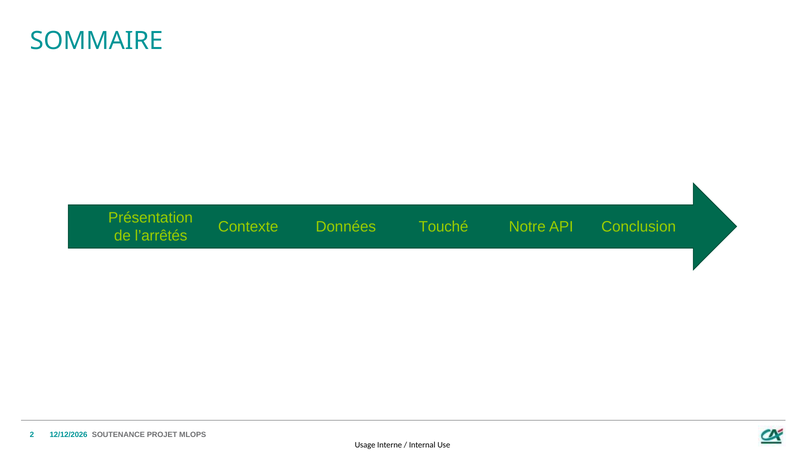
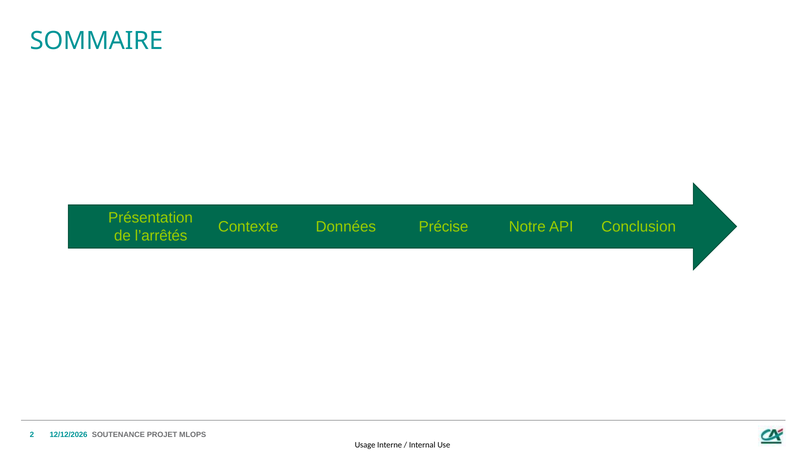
Touché: Touché -> Précise (444, 227)
